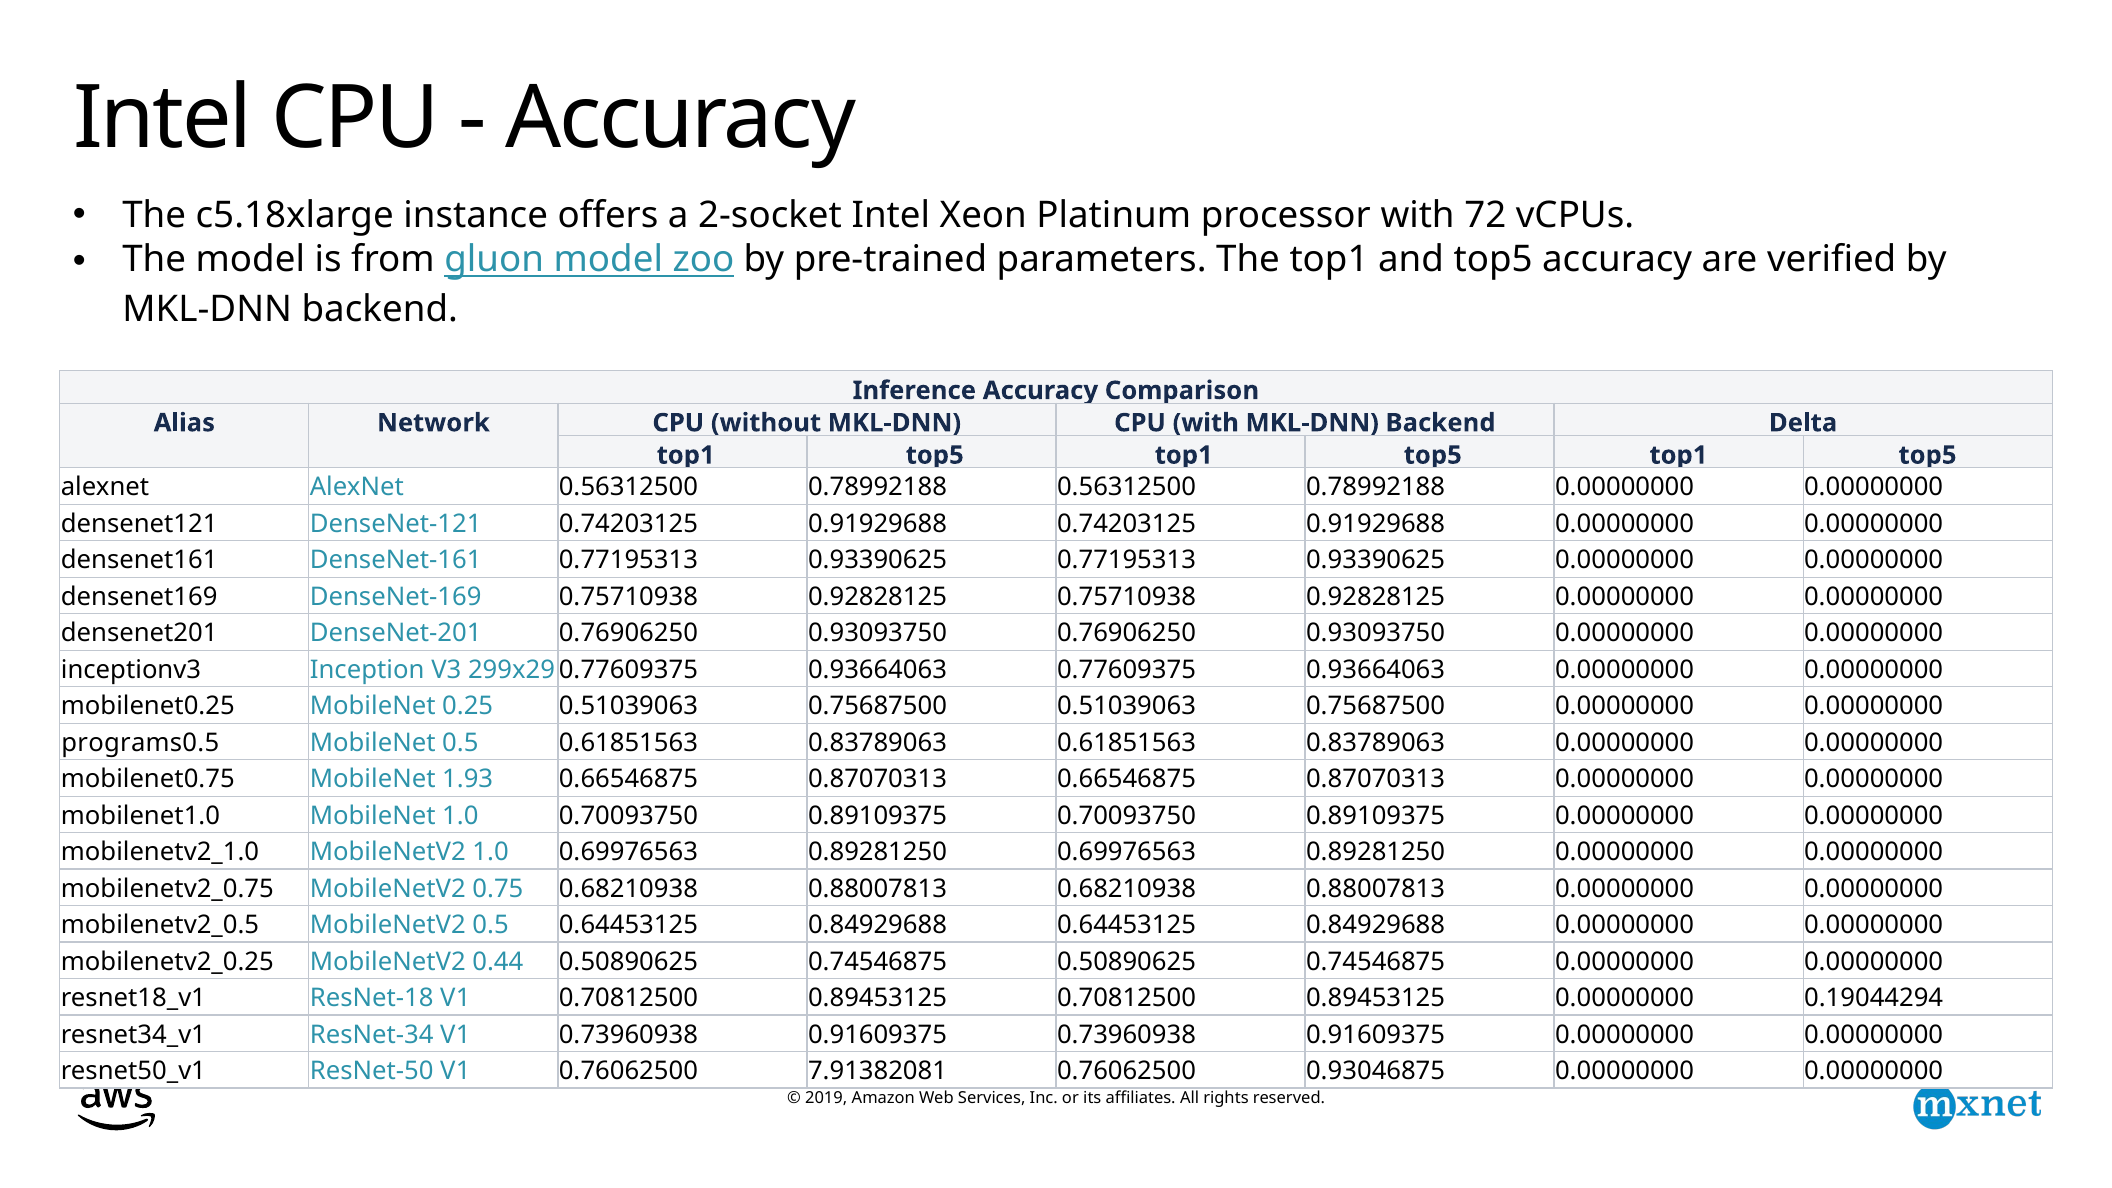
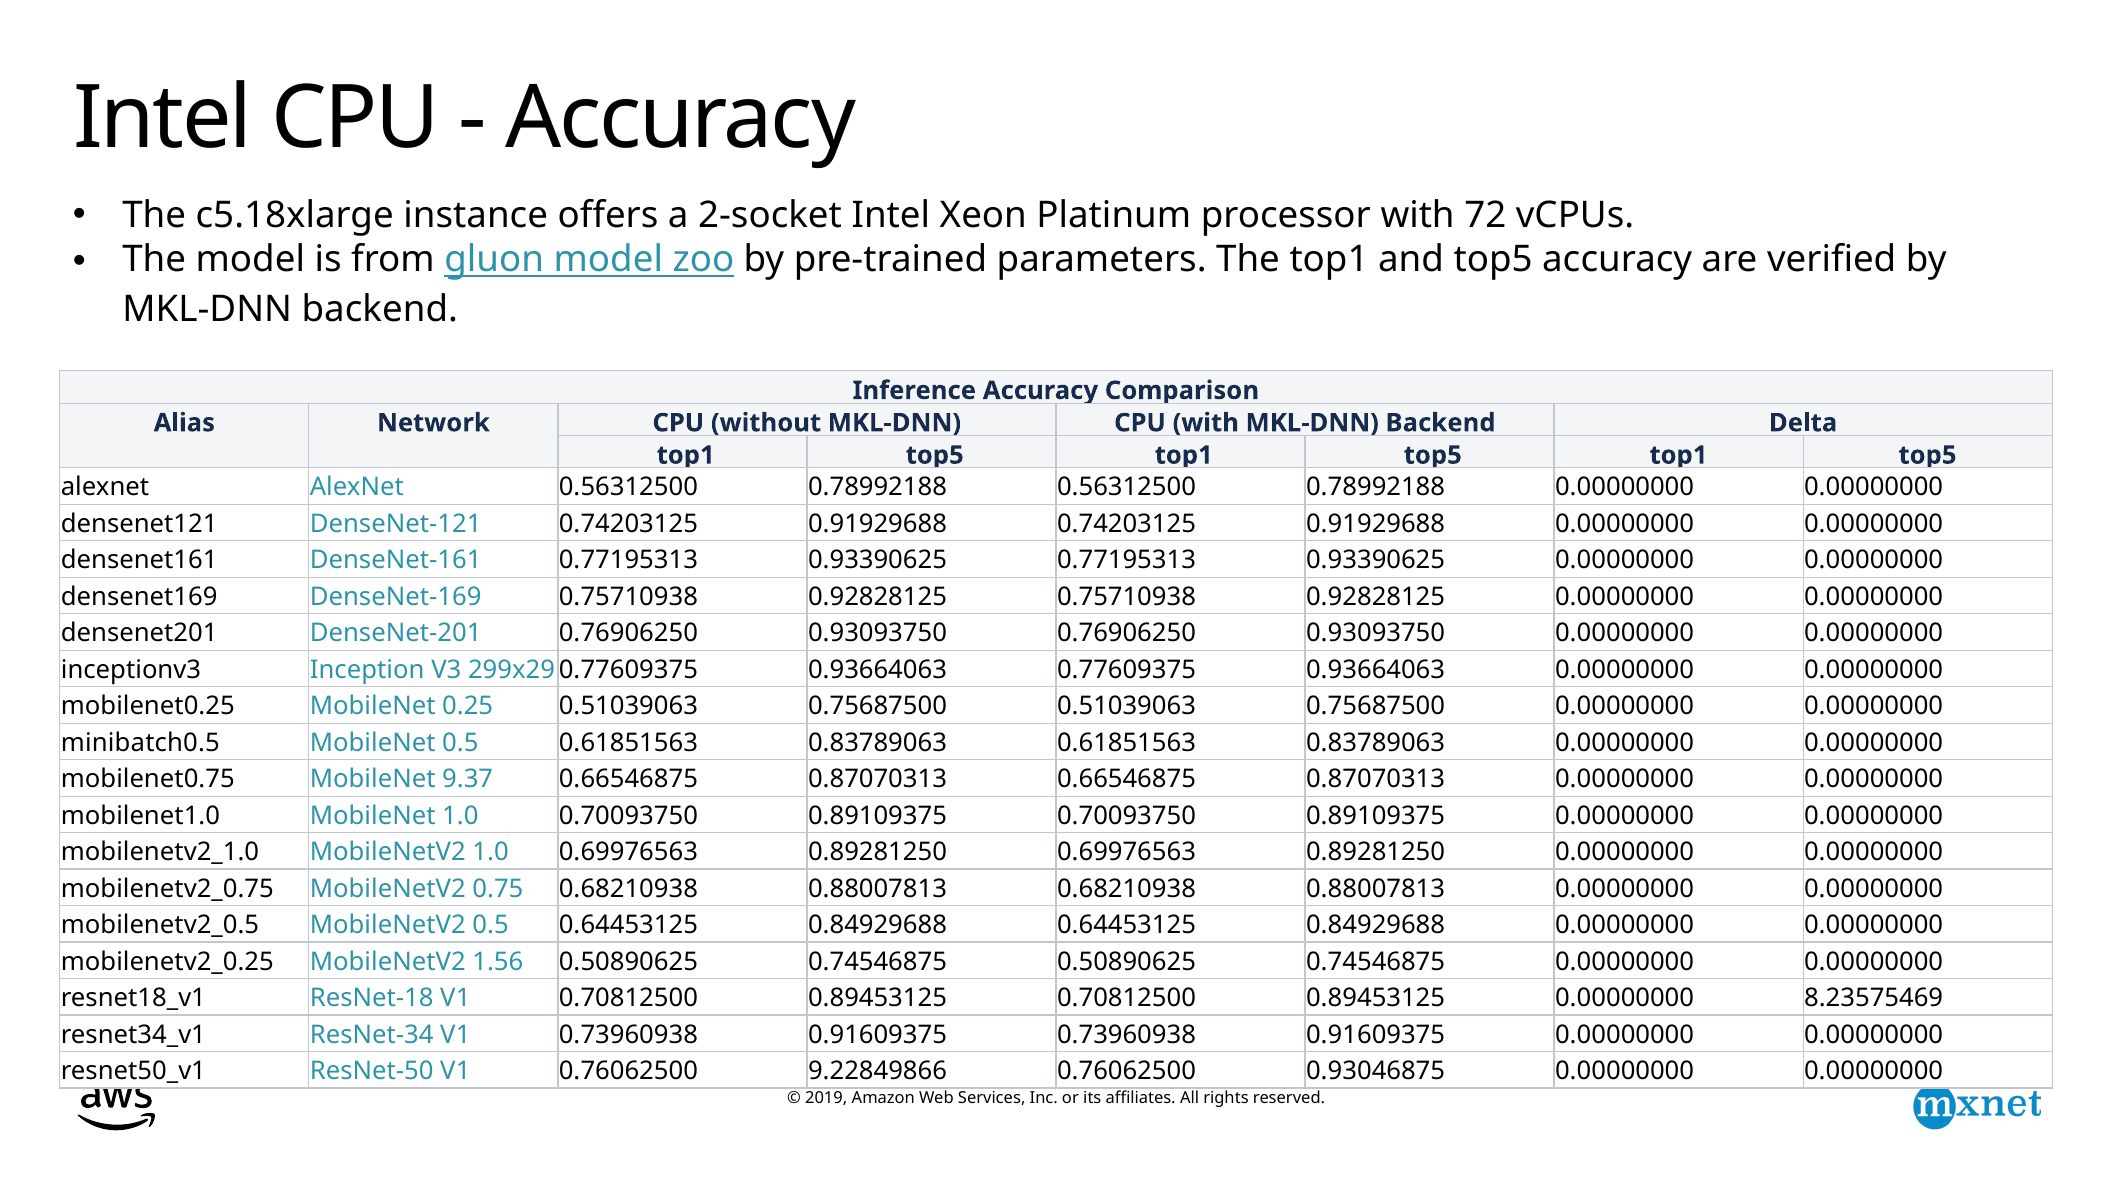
programs0.5: programs0.5 -> minibatch0.5 (140, 743)
1.93: 1.93 -> 9.37 (468, 779)
0.44: 0.44 -> 1.56 (498, 962)
0.19044294: 0.19044294 -> 8.23575469 (1874, 998)
7.91382081: 7.91382081 -> 9.22849866 (878, 1071)
